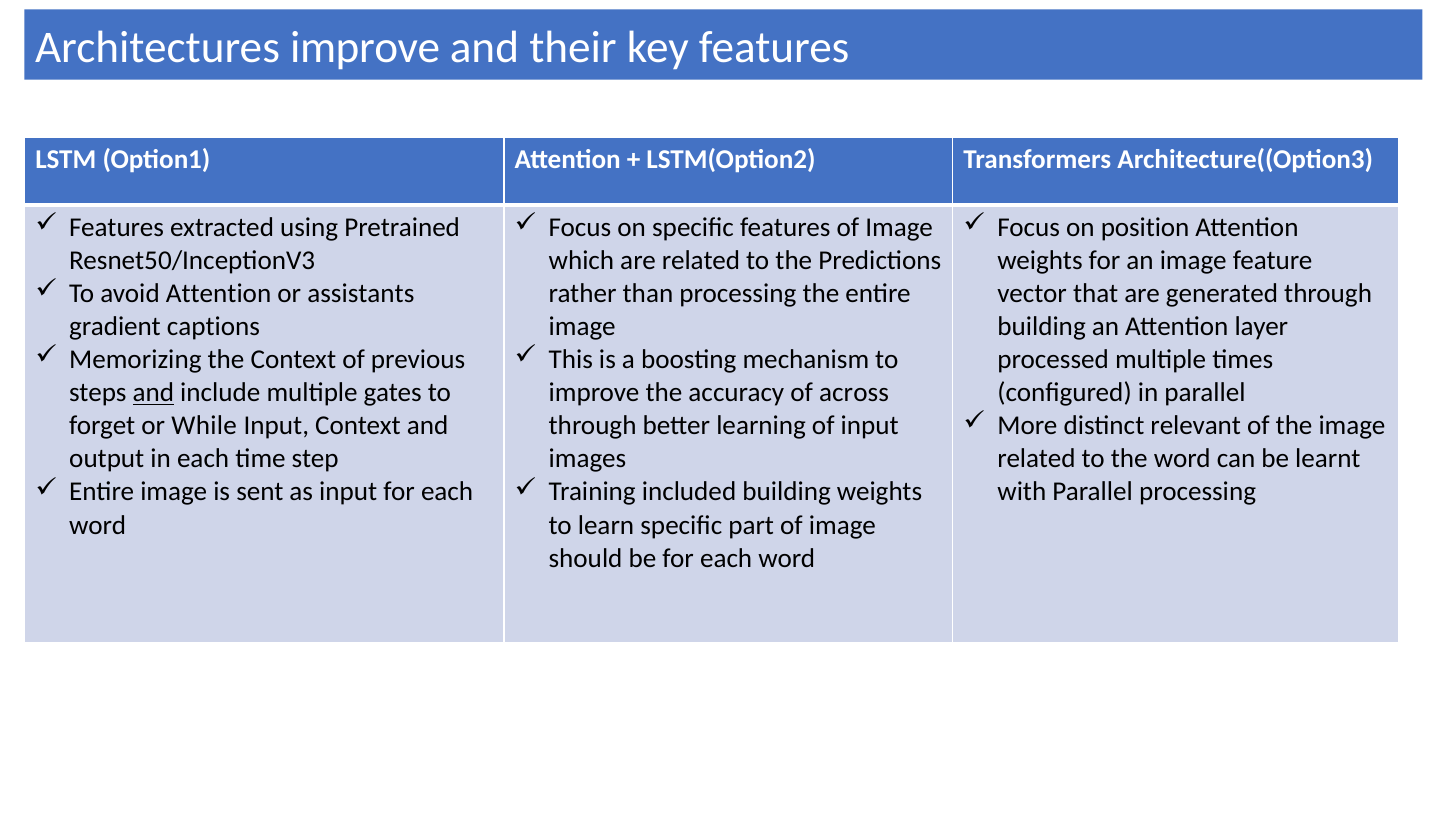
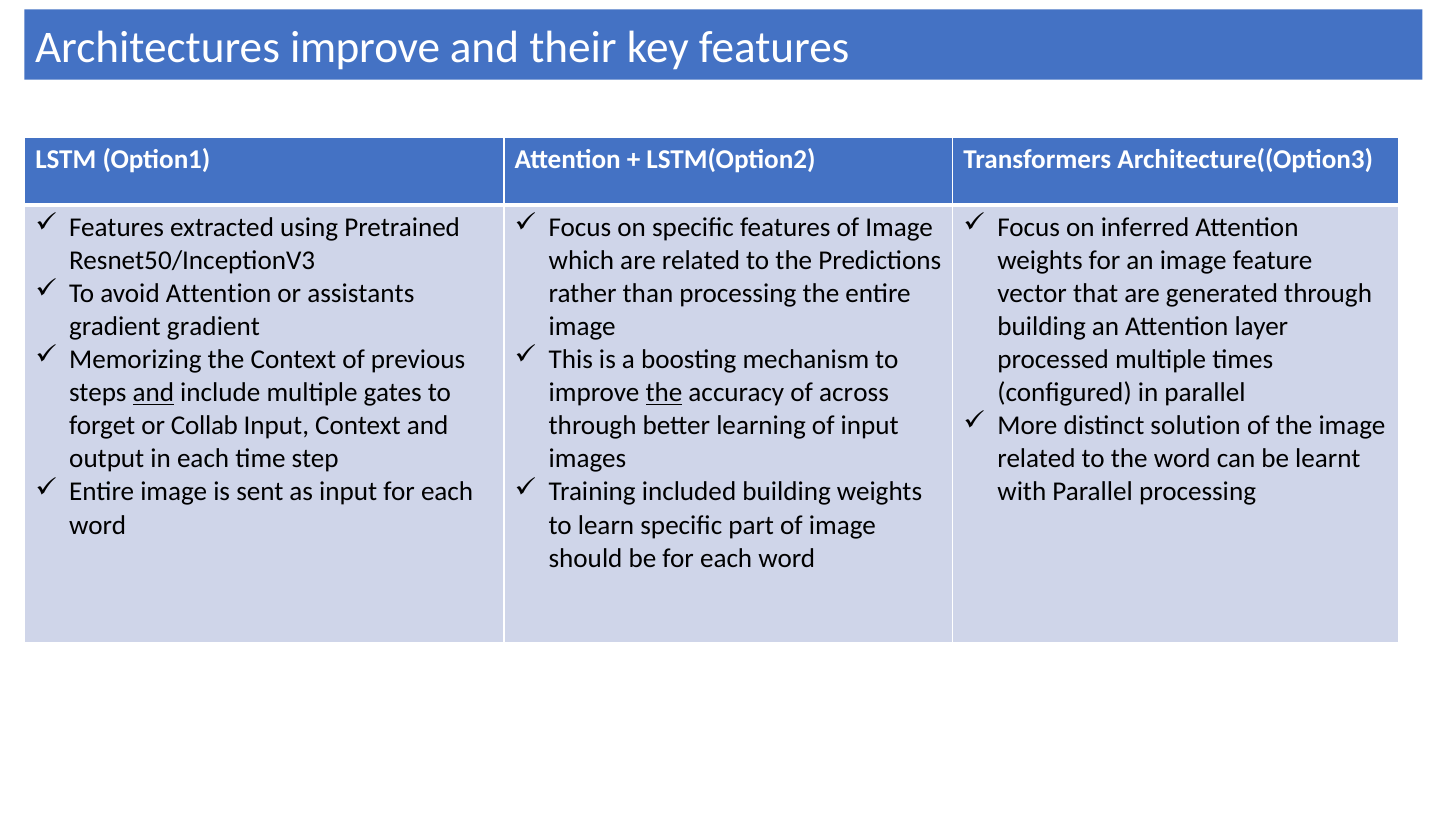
position: position -> inferred (1145, 227)
gradient captions: captions -> gradient (213, 327)
the underline: none -> present (664, 393)
relevant: relevant -> solution (1196, 426)
While: While -> Collab (204, 426)
